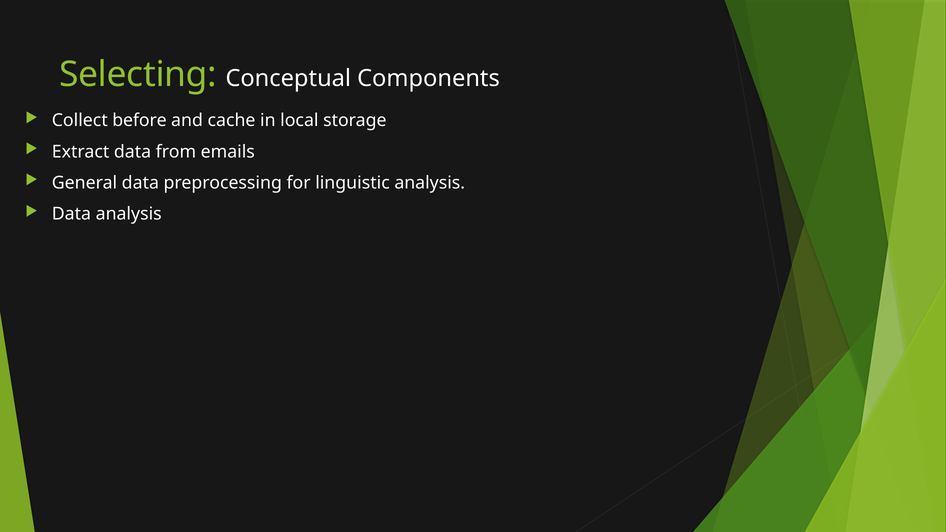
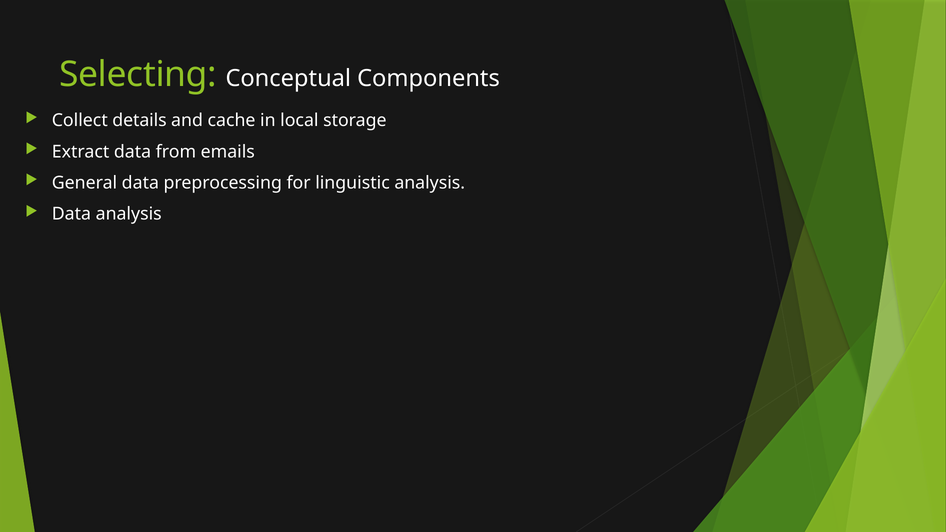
before: before -> details (140, 121)
